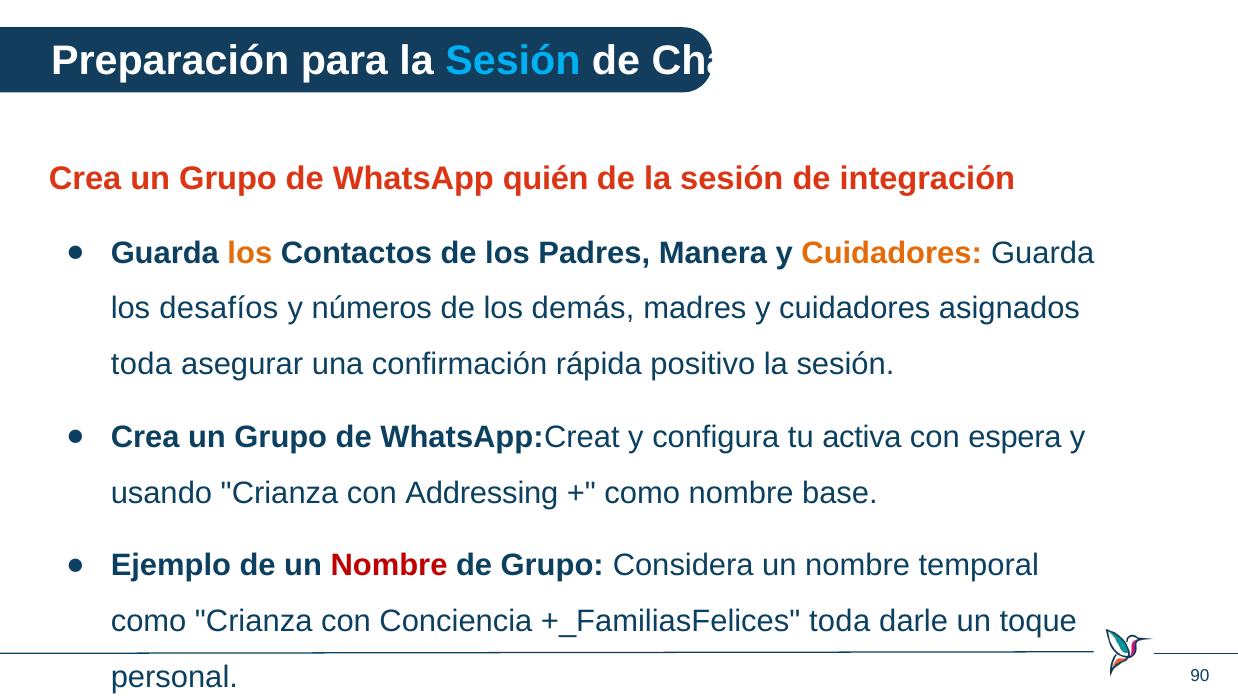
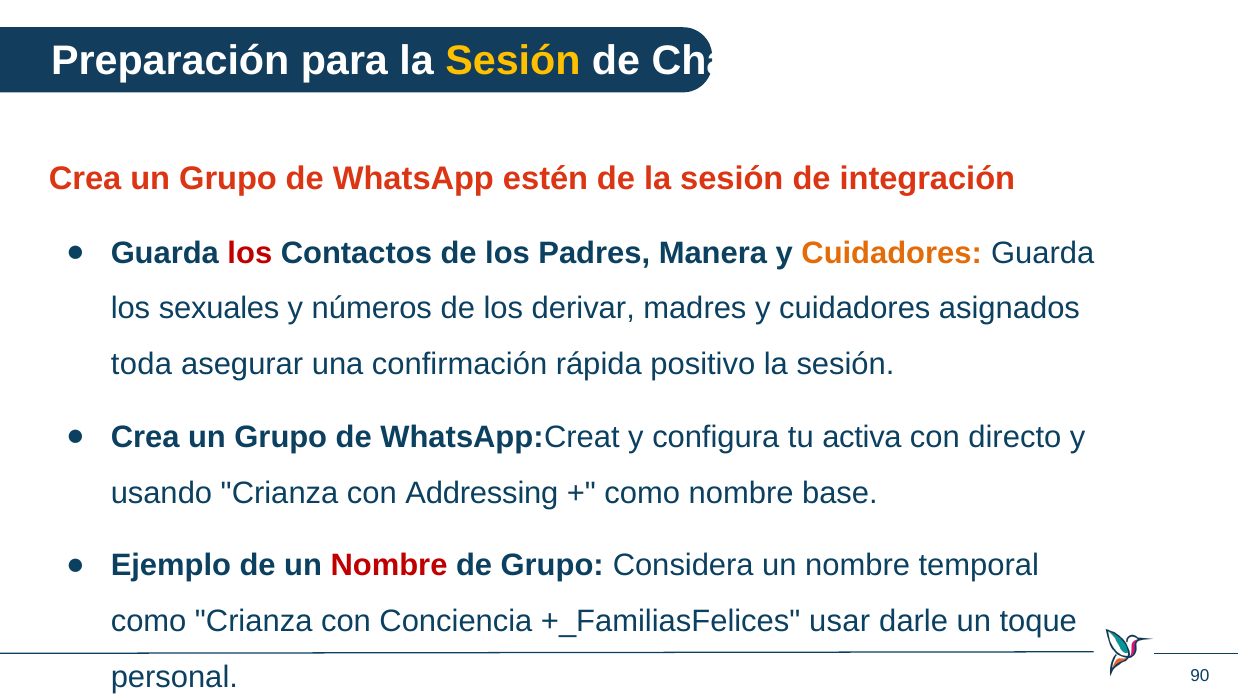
Sesión colour: light blue -> yellow (513, 61)
quién: quién -> estén (546, 179)
los colour: orange -> red (250, 253)
desafíos: desafíos -> sexuales (219, 309)
demás: demás -> derivar (583, 309)
espera: espera -> directo (1015, 437)
+_FamiliasFelices toda: toda -> usar (840, 622)
